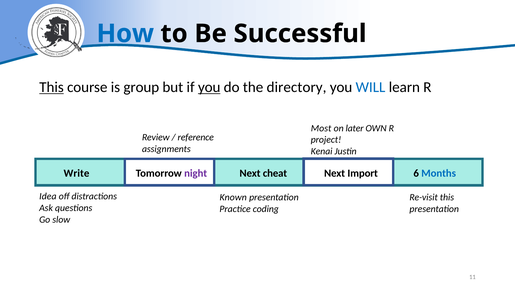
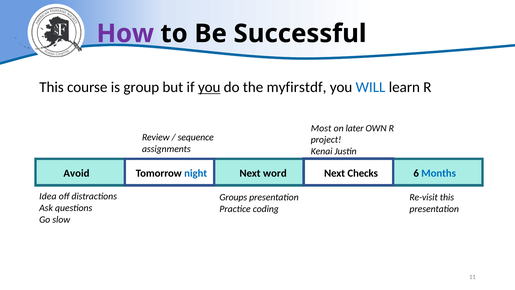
How colour: blue -> purple (125, 34)
This underline: present -> none (52, 87)
directory: directory -> myfirstdf (297, 87)
reference: reference -> sequence (196, 137)
Write: Write -> Avoid (76, 173)
night colour: purple -> blue (196, 173)
cheat: cheat -> word (275, 173)
Import: Import -> Checks (363, 173)
Known: Known -> Groups (233, 197)
